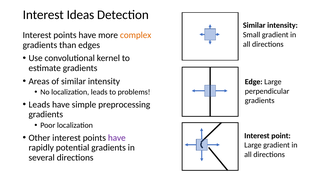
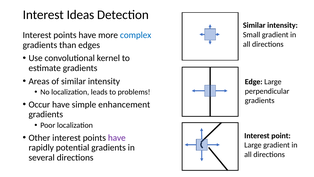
complex colour: orange -> blue (136, 35)
Leads: Leads -> Occur (39, 104)
preprocessing: preprocessing -> enhancement (124, 104)
